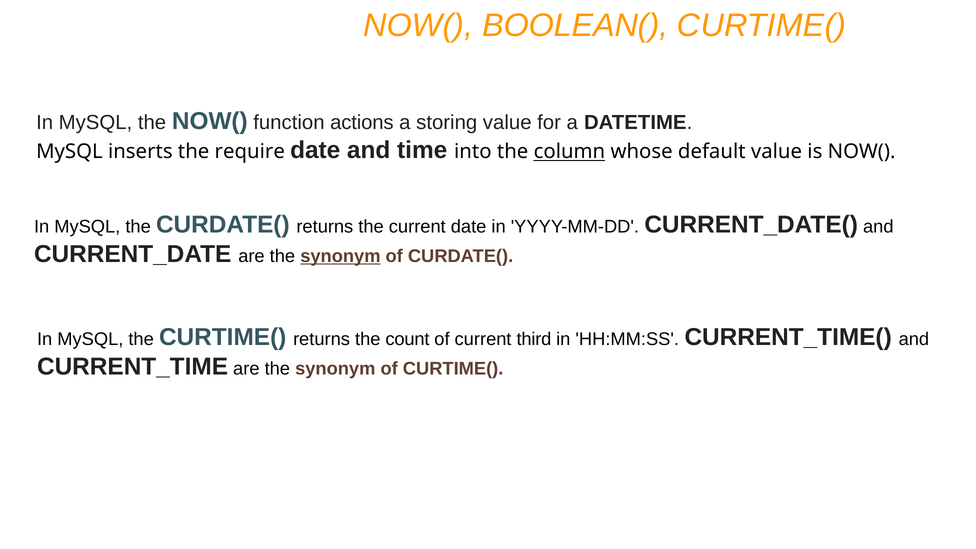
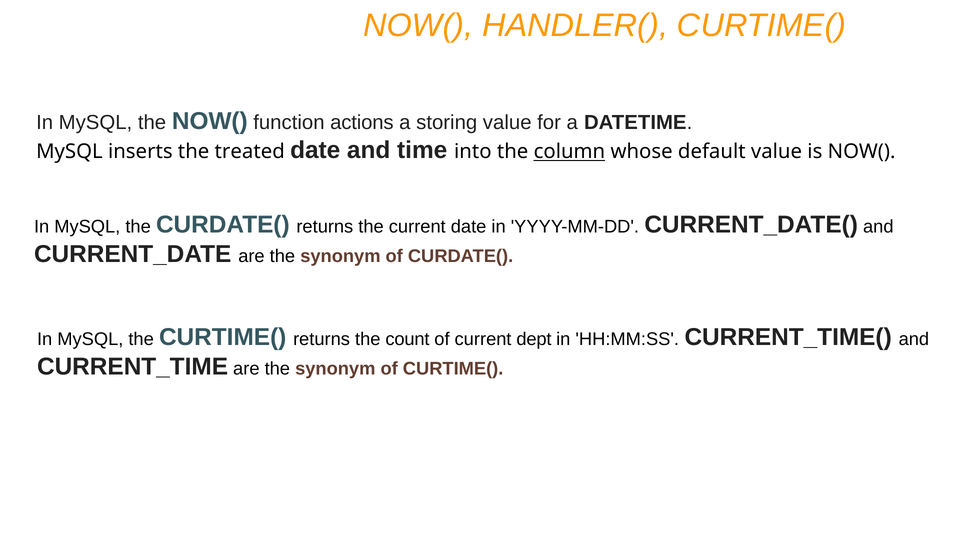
BOOLEAN(: BOOLEAN( -> HANDLER( (575, 25)
require: require -> treated (250, 152)
synonym underline: present -> none (340, 256)
third: third -> dept (534, 339)
